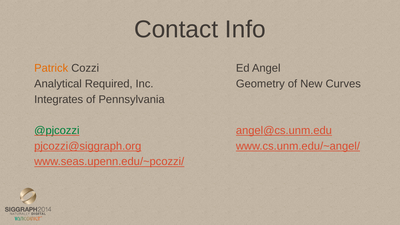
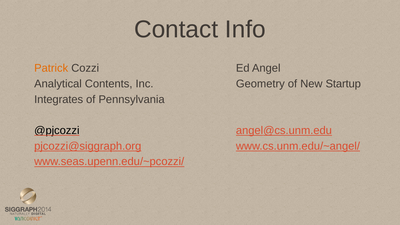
Required: Required -> Contents (109, 84)
Curves: Curves -> Startup (343, 84)
@pjcozzi colour: green -> black (57, 130)
